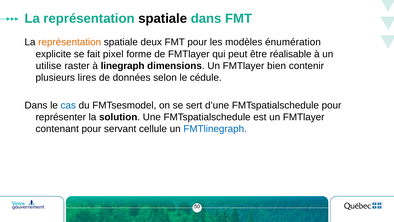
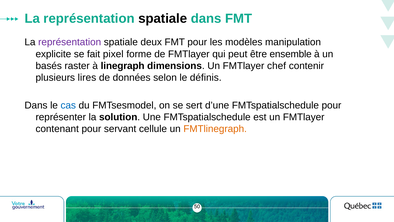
représentation colour: orange -> purple (70, 42)
énumération: énumération -> manipulation (293, 42)
réalisable: réalisable -> ensemble (291, 54)
utilise: utilise -> basés (49, 66)
bien: bien -> chef (277, 66)
cédule: cédule -> définis (206, 78)
FMTlinegraph colour: blue -> orange (215, 129)
